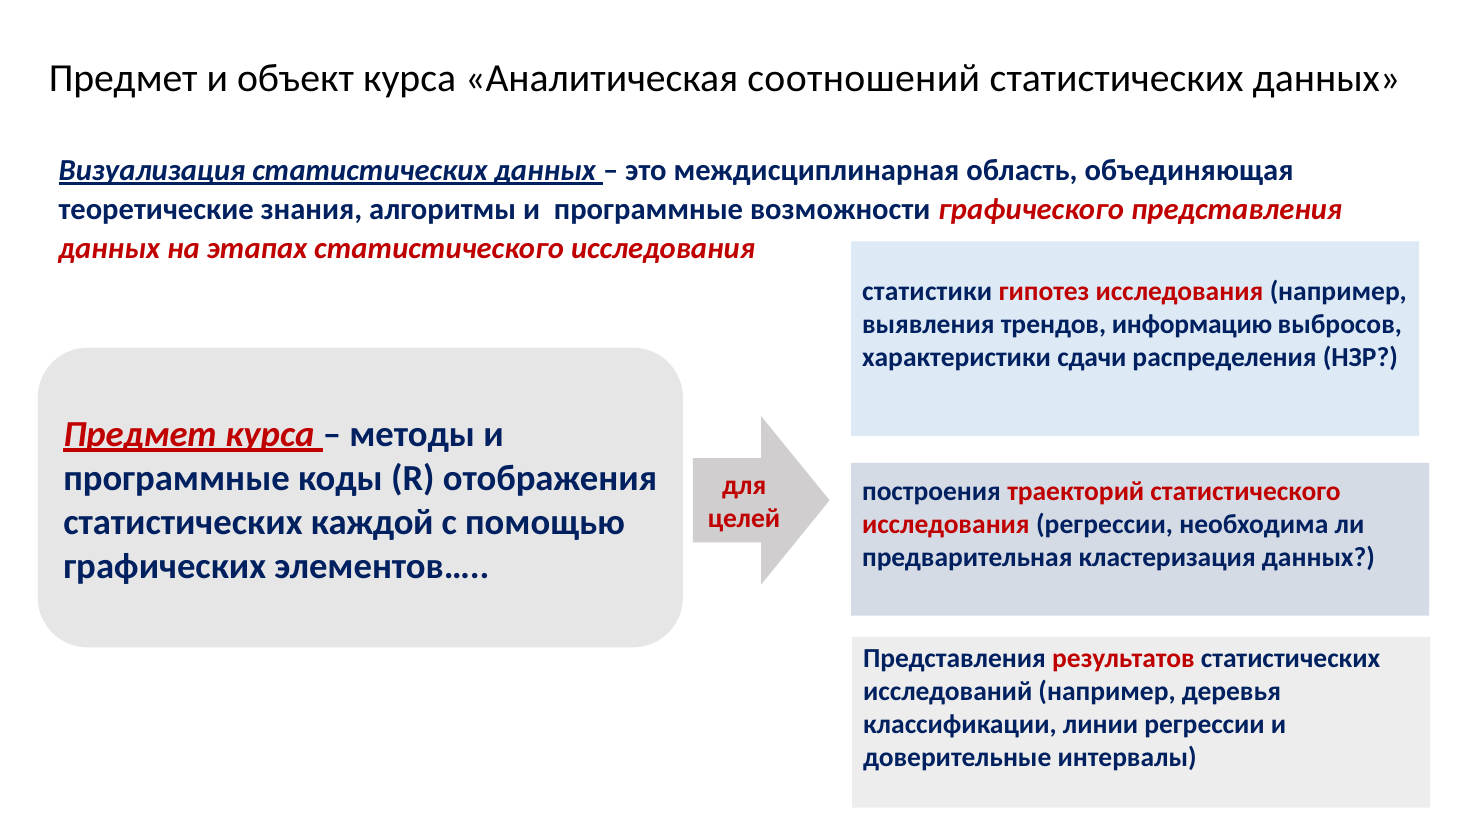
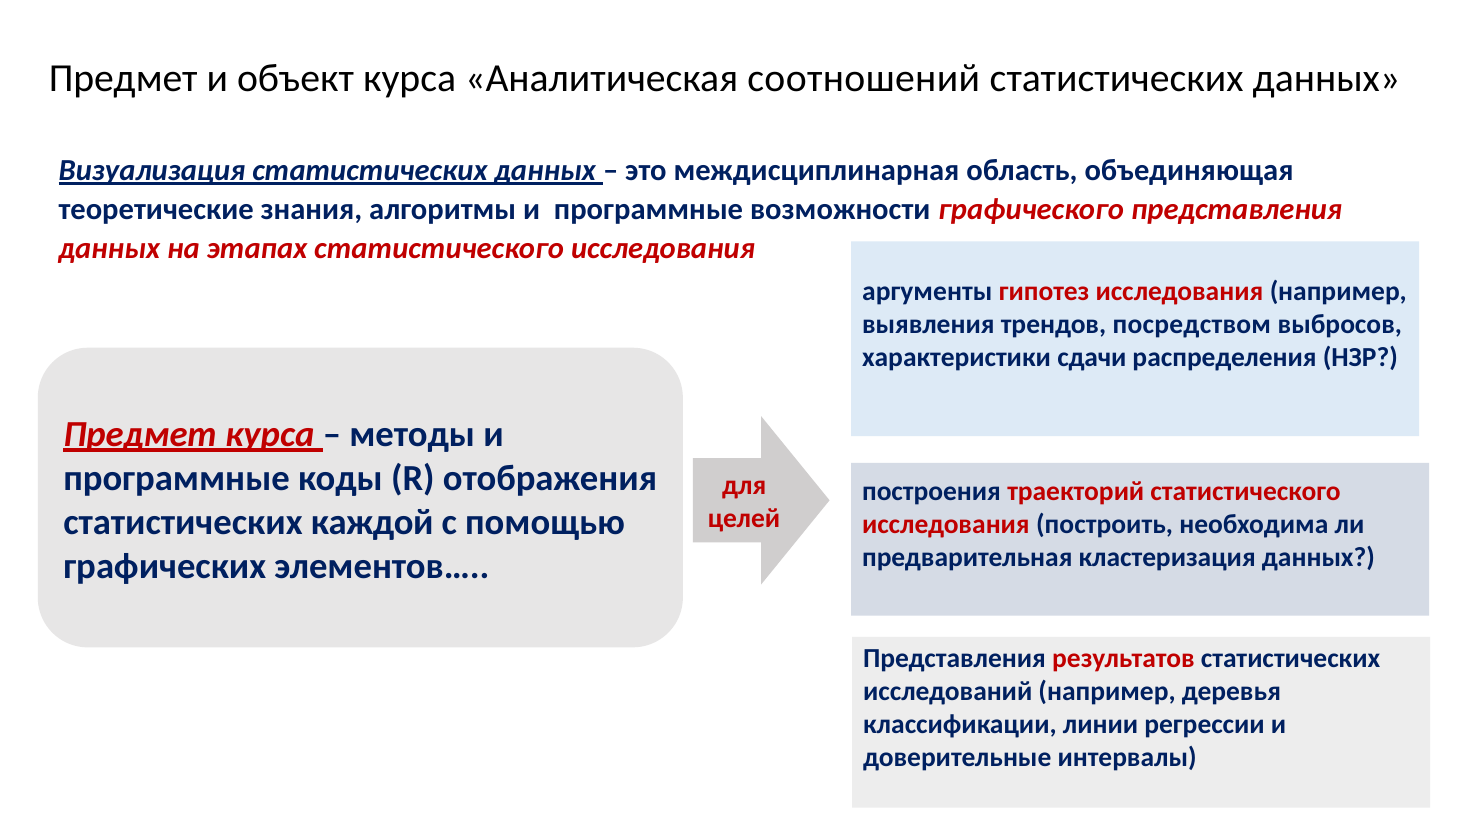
статистики: статистики -> аргументы (927, 291)
информацию: информацию -> посредством (1192, 324)
исследования регрессии: регрессии -> построить (1105, 525)
